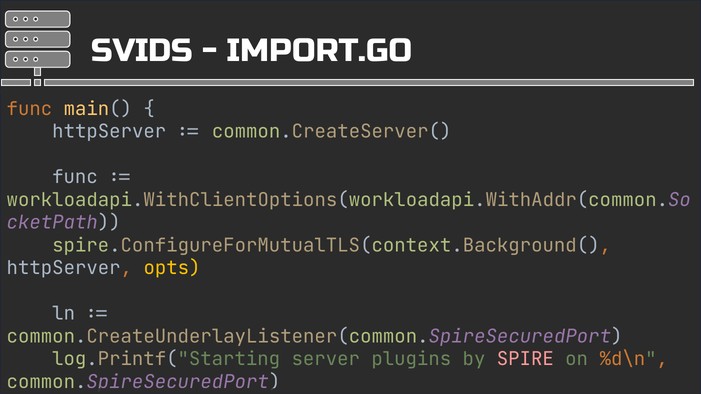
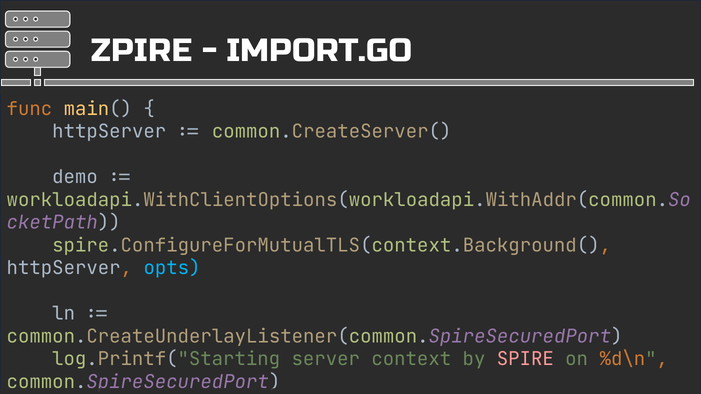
SVIDS: SVIDS -> ZPIRE (142, 51)
func: func -> demo (75, 177)
opts colour: yellow -> light blue (172, 268)
plugins: plugins -> context (411, 360)
